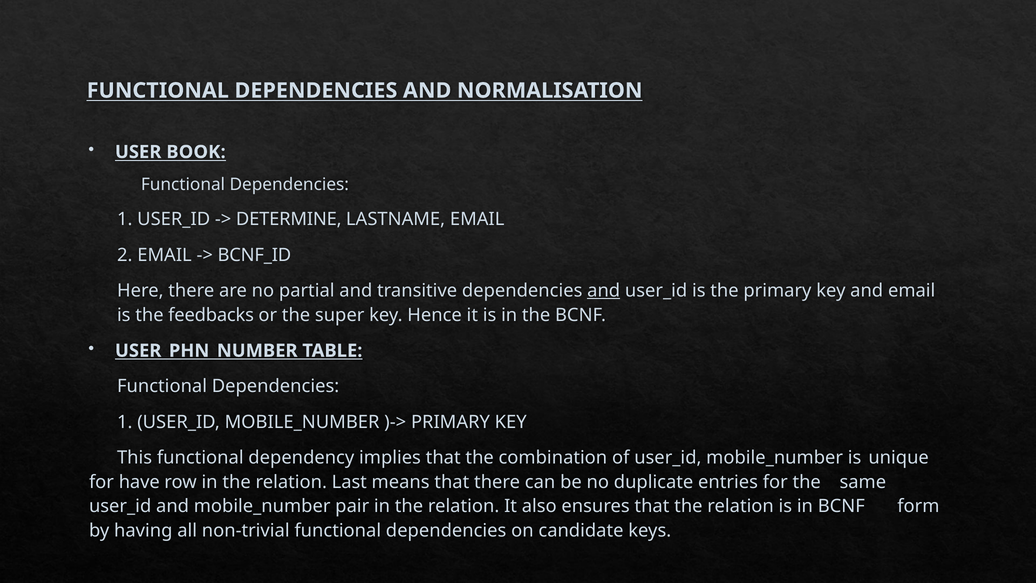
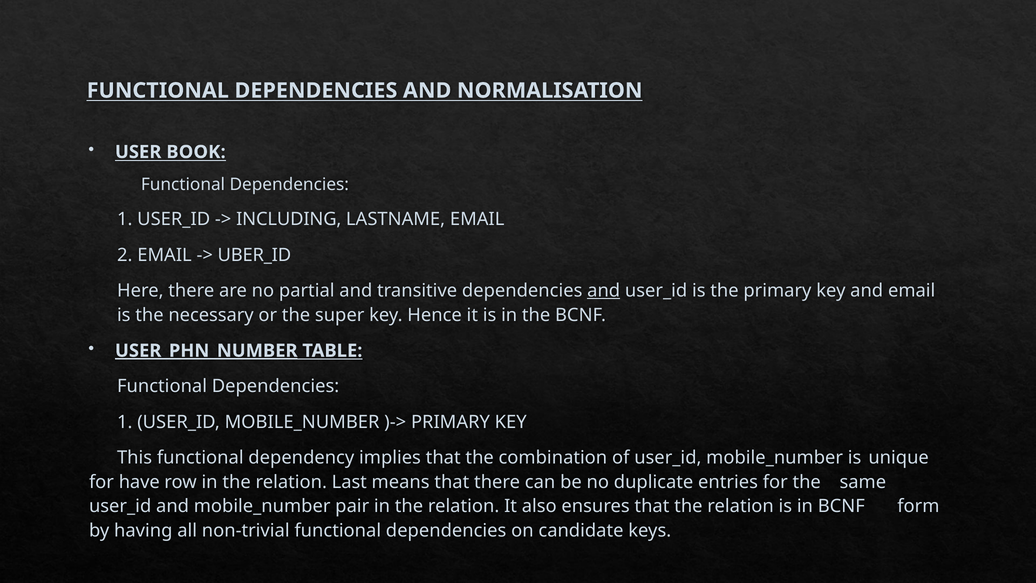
DETERMINE: DETERMINE -> INCLUDING (289, 219)
BCNF_ID: BCNF_ID -> UBER_ID (254, 255)
feedbacks: feedbacks -> necessary (211, 315)
USER_PHN_NUMBER underline: none -> present (206, 351)
